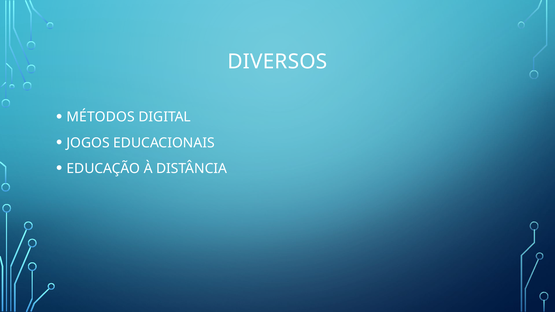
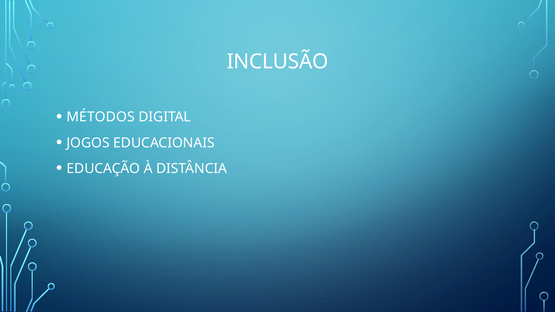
DIVERSOS: DIVERSOS -> INCLUSÃO (278, 62)
